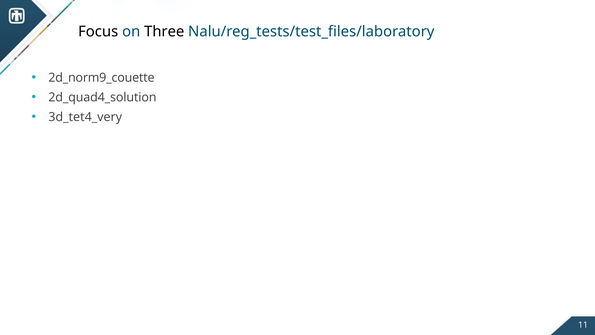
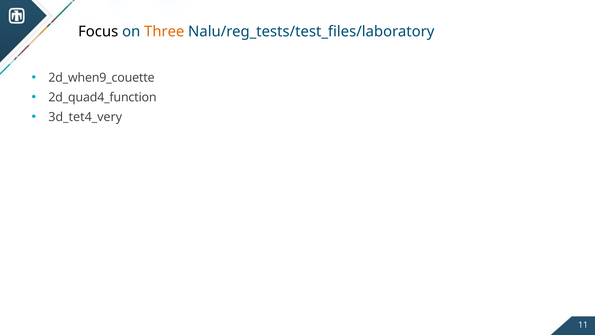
Three colour: black -> orange (164, 32)
2d_norm9_couette: 2d_norm9_couette -> 2d_when9_couette (101, 78)
2d_quad4_solution: 2d_quad4_solution -> 2d_quad4_function (102, 97)
